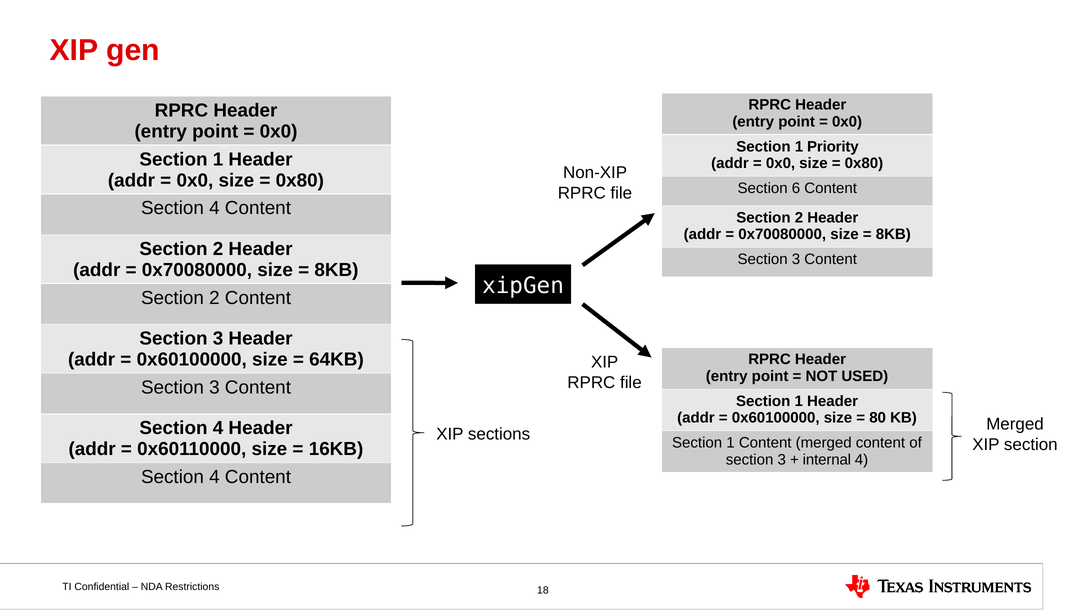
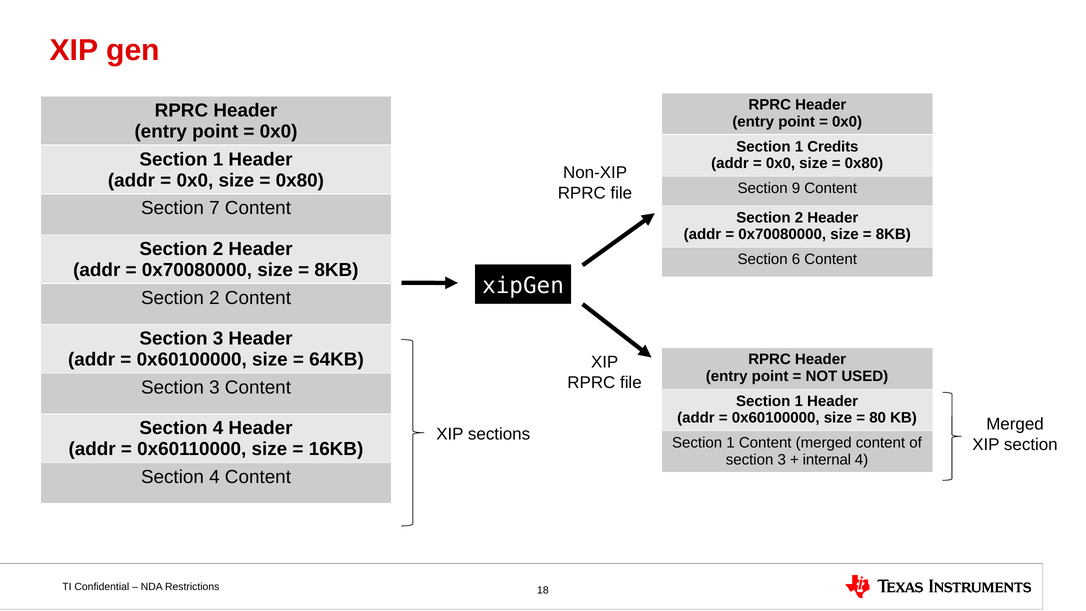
Priority: Priority -> Credits (833, 147)
6: 6 -> 9 (796, 188)
4: 4 -> 7 (214, 208)
3: 3 -> 6 (796, 259)
